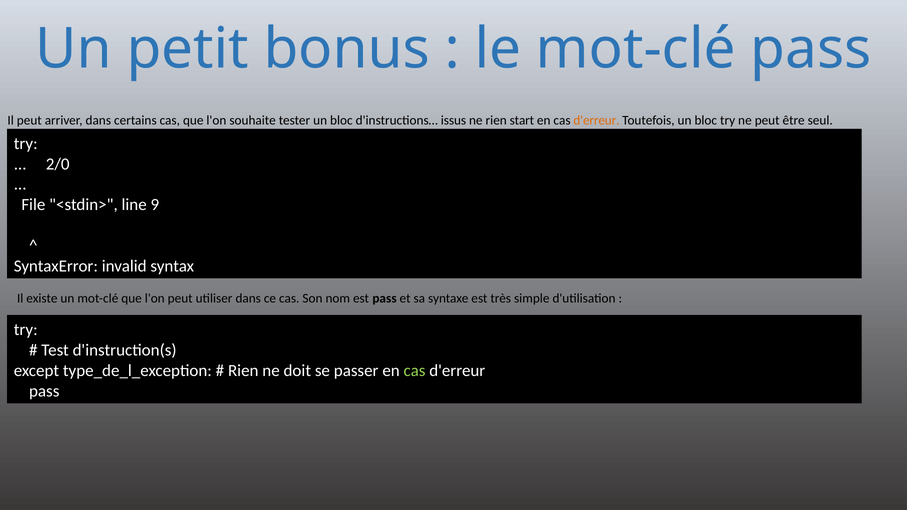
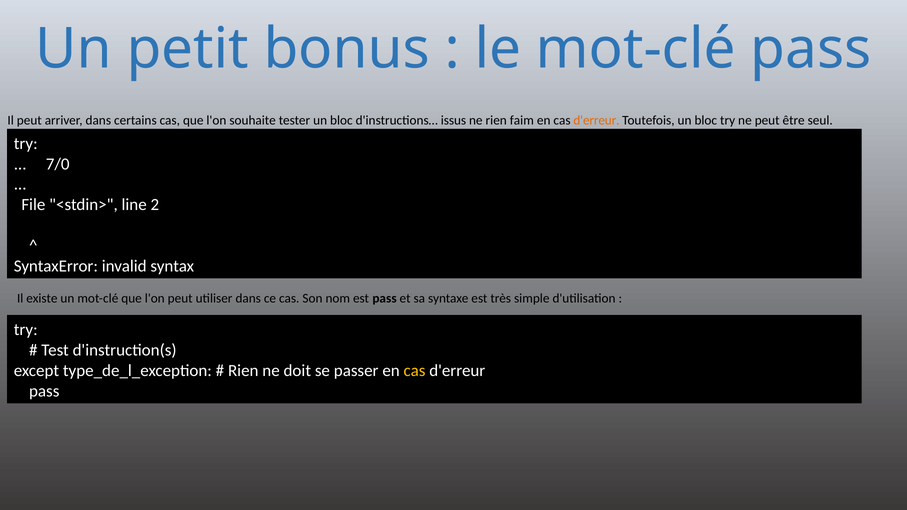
start: start -> faim (522, 120)
2/0: 2/0 -> 7/0 (58, 164)
9: 9 -> 2 (155, 205)
cas colour: light green -> yellow (414, 371)
